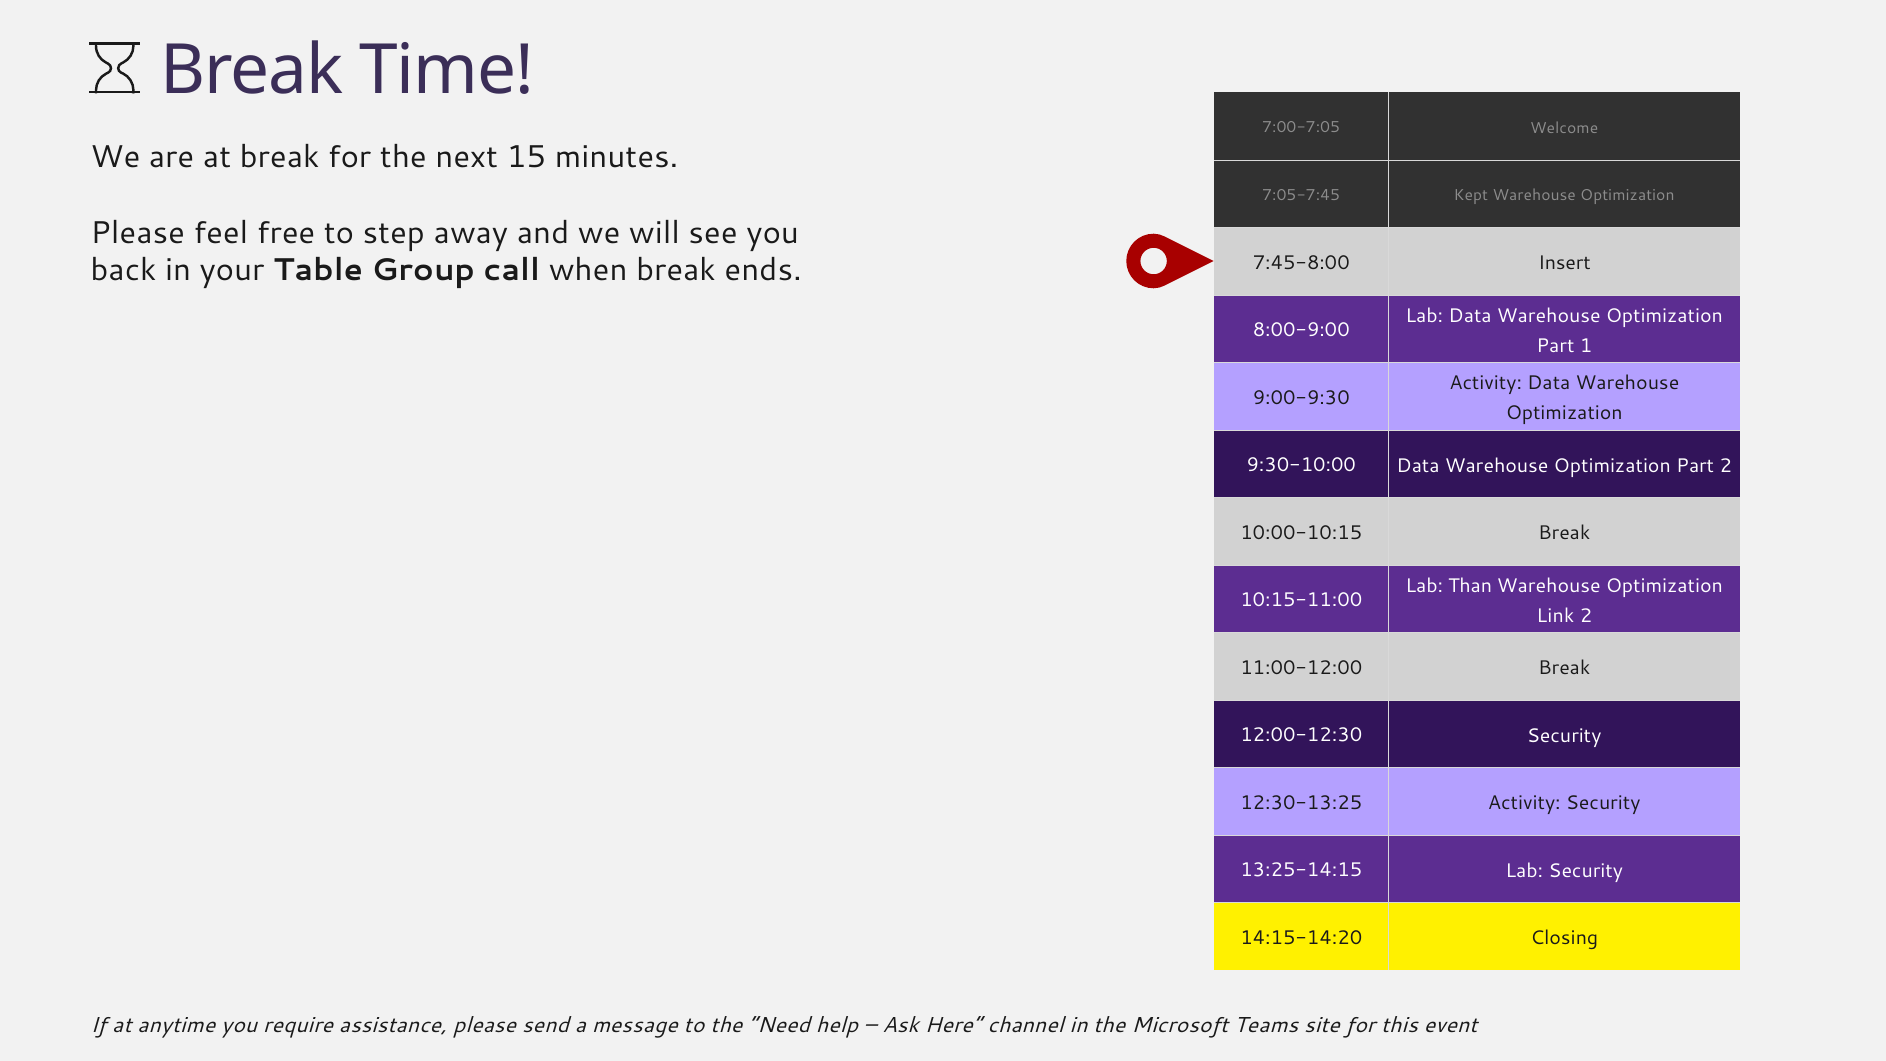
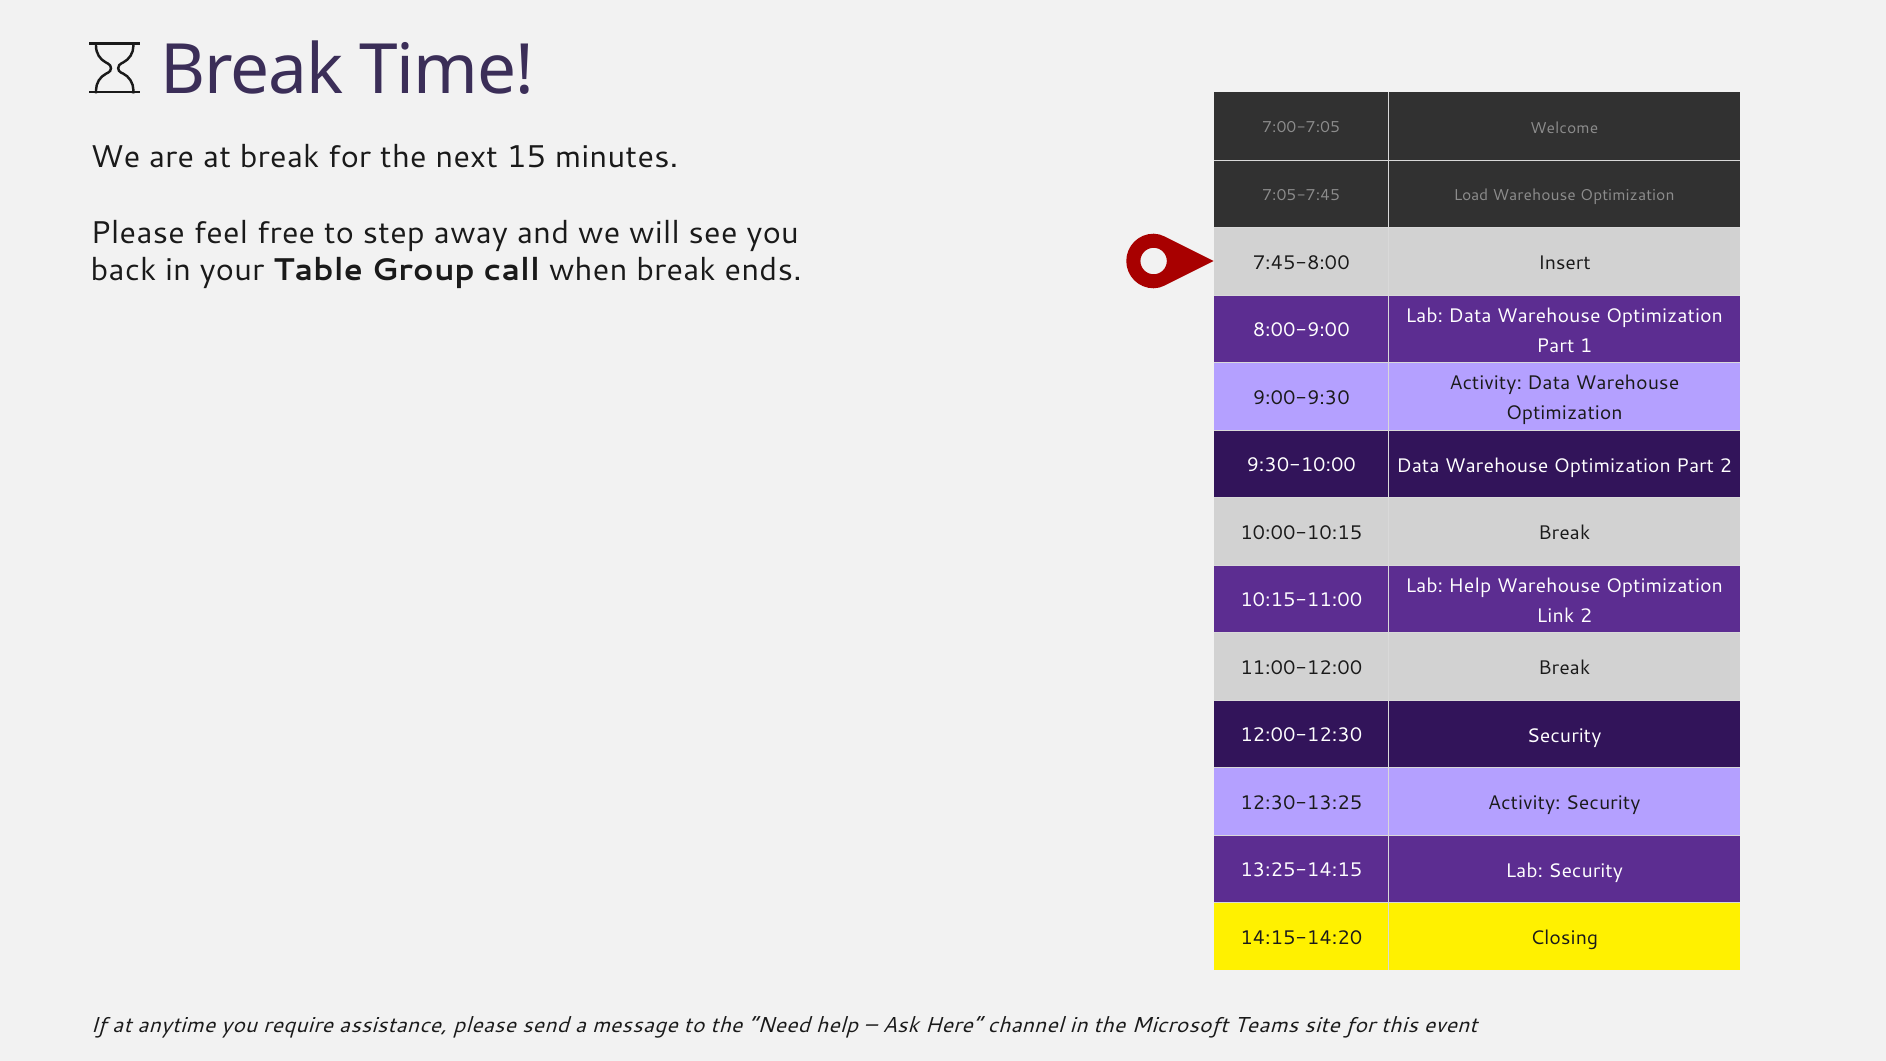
Kept: Kept -> Load (1471, 195)
Lab Than: Than -> Help (1470, 586)
